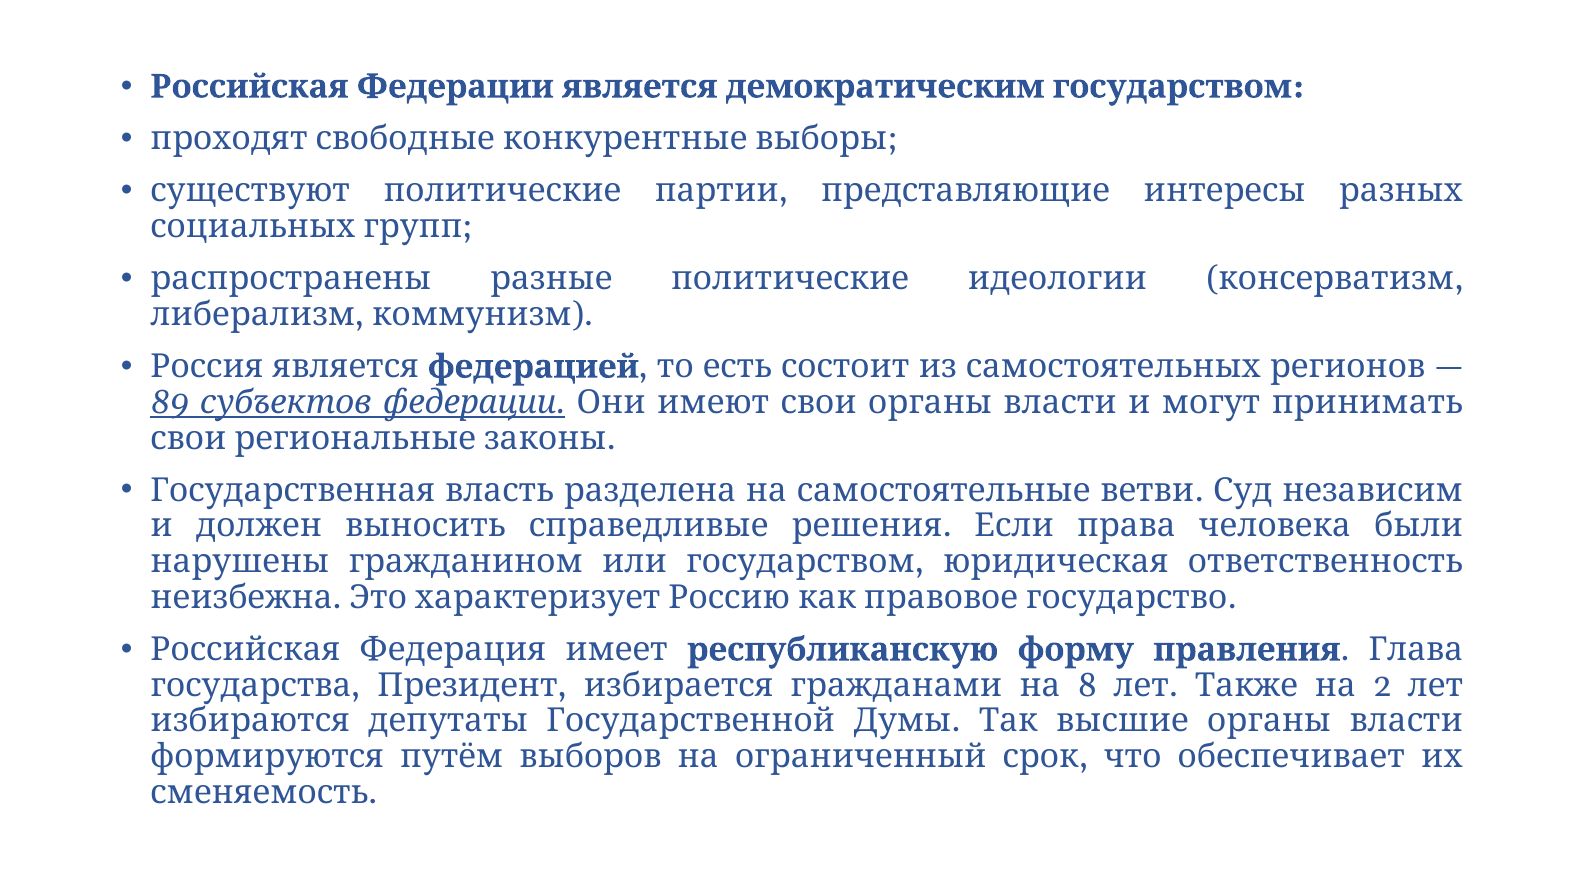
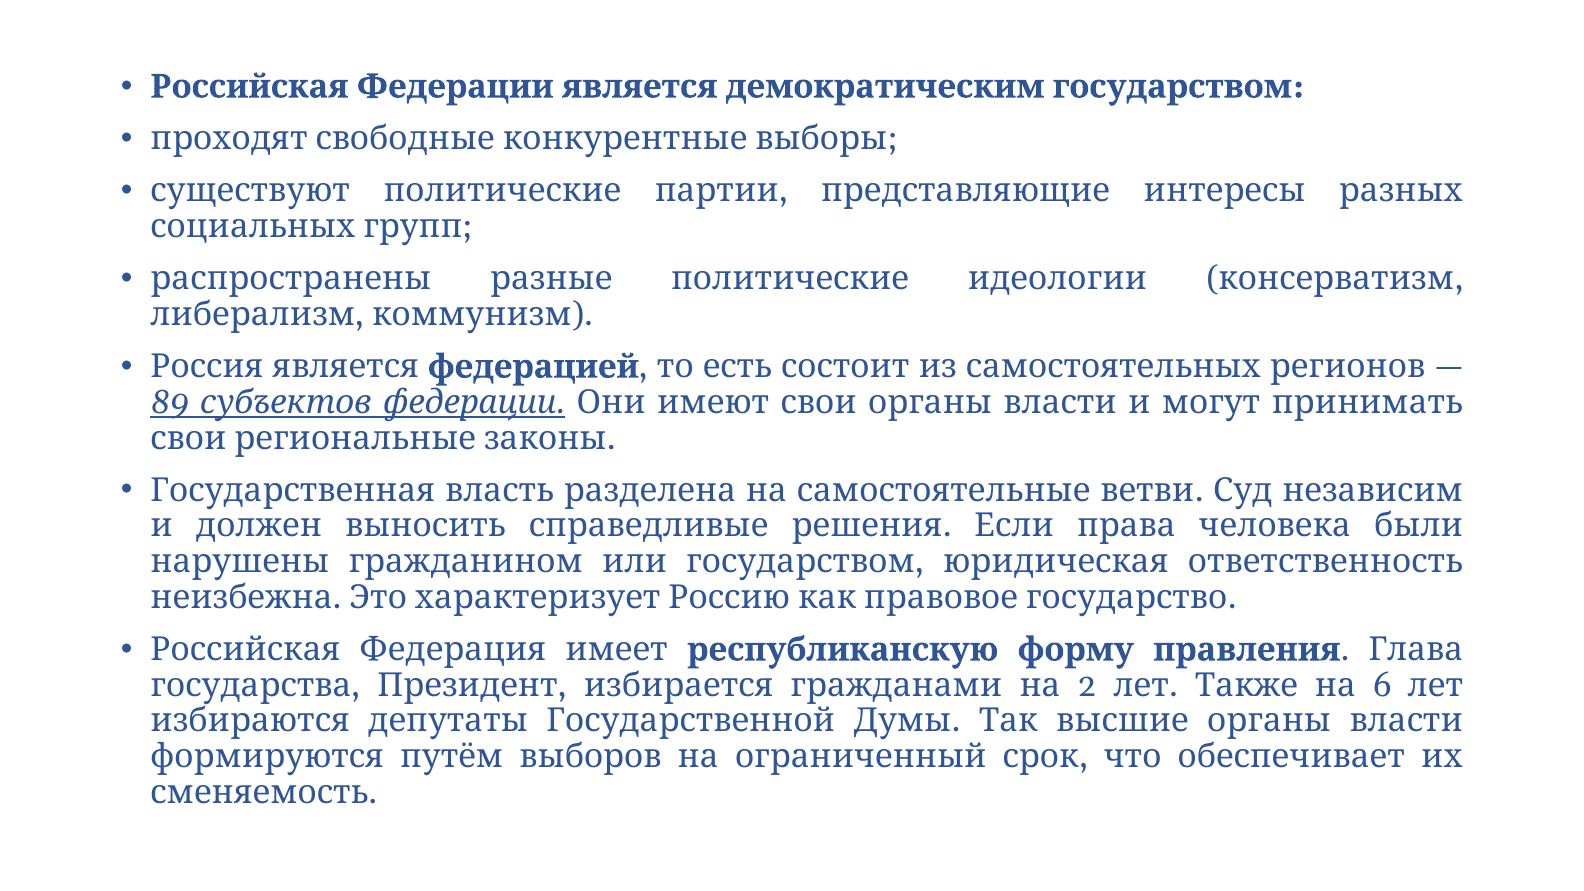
8: 8 -> 2 (1087, 685)
2: 2 -> 6 (1383, 685)
